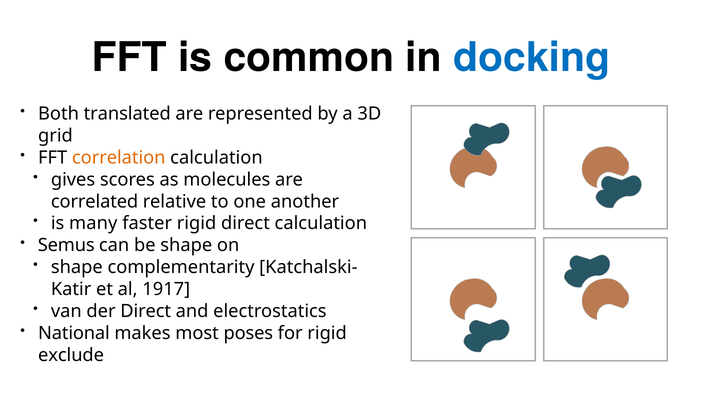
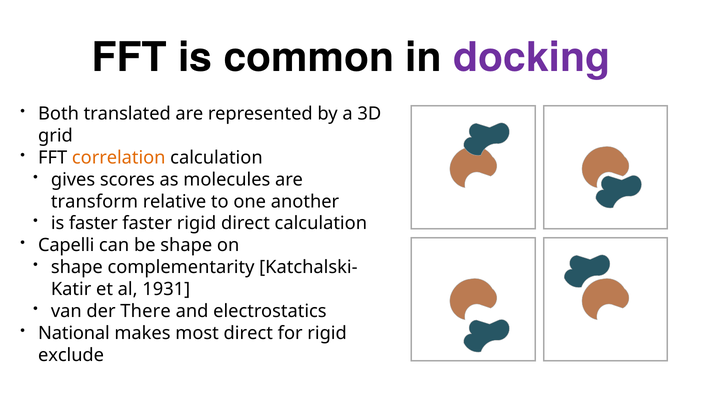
docking colour: blue -> purple (532, 58)
correlated: correlated -> transform (94, 201)
is many: many -> faster (93, 223)
Semus: Semus -> Capelli (66, 245)
1917: 1917 -> 1931 (166, 289)
der Direct: Direct -> There (146, 311)
most poses: poses -> direct (248, 333)
